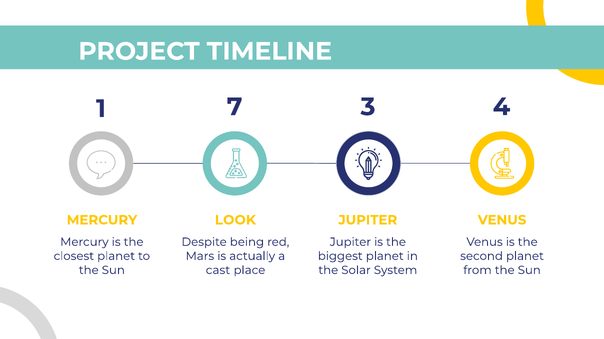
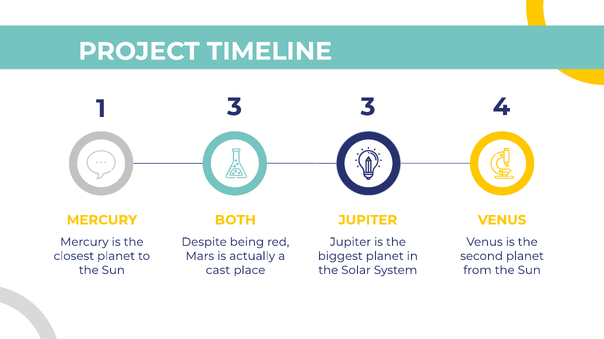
1 7: 7 -> 3 (235, 107)
LOOK: LOOK -> BOTH (235, 220)
